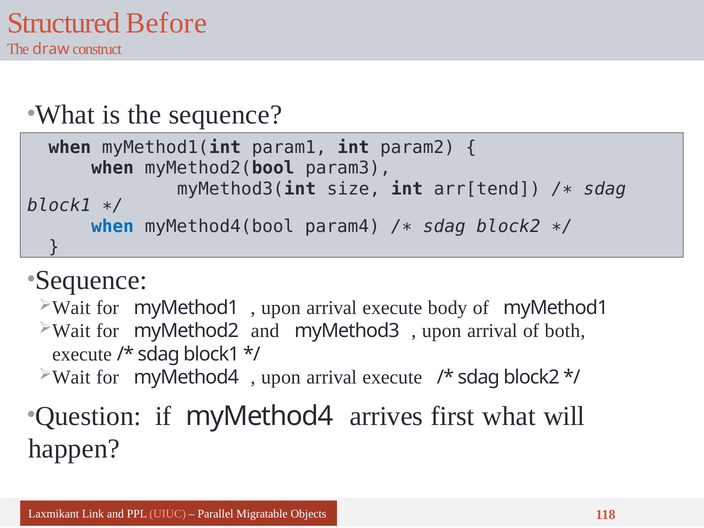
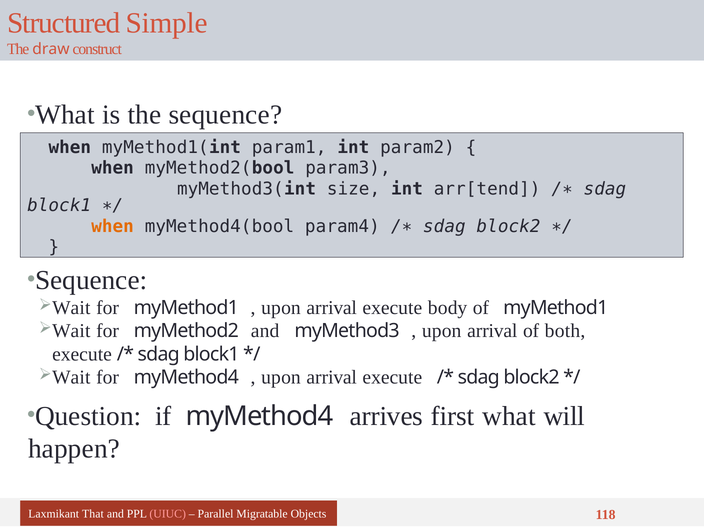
Before: Before -> Simple (167, 23)
when colour: blue -> orange (113, 226)
Link: Link -> That (93, 514)
